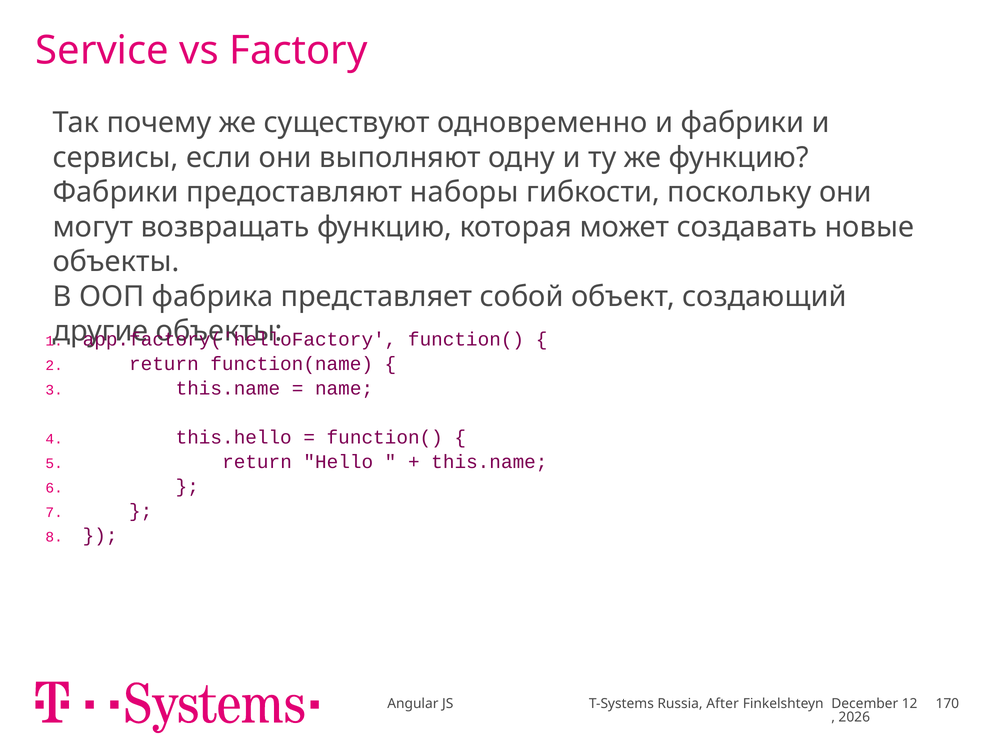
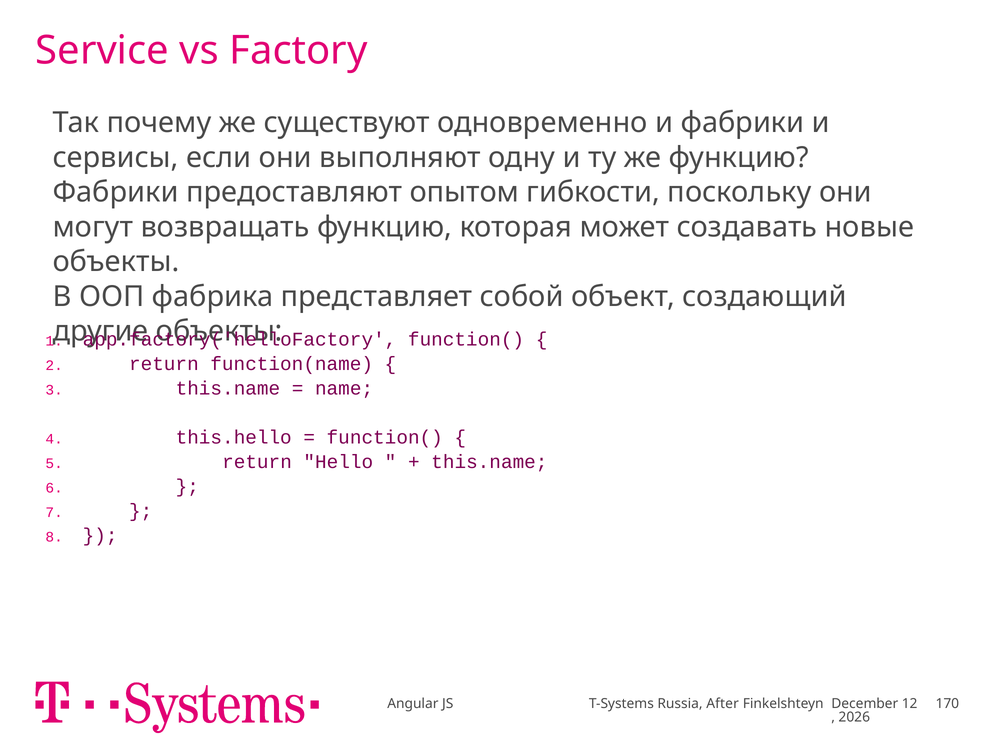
наборы: наборы -> опытом (464, 192)
